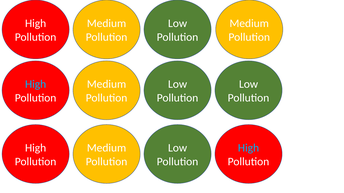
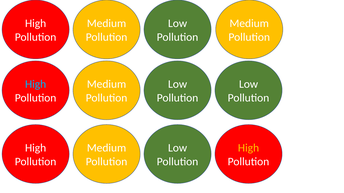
High colour: light blue -> yellow (249, 148)
